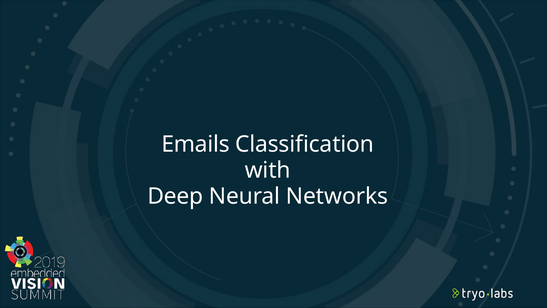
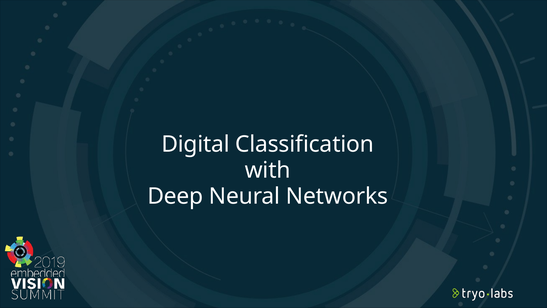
Emails: Emails -> Digital (196, 144)
